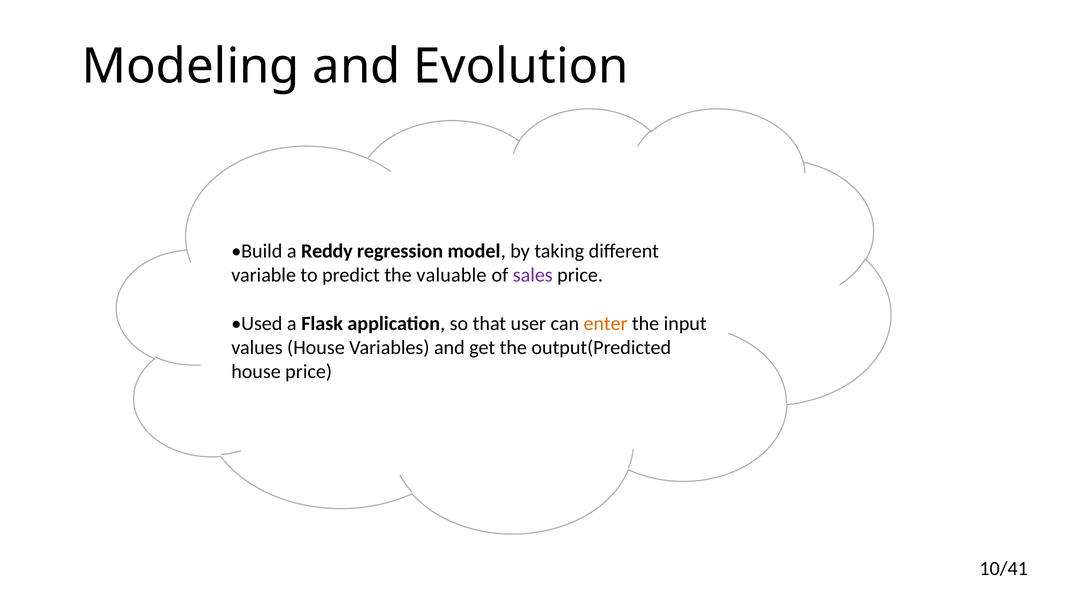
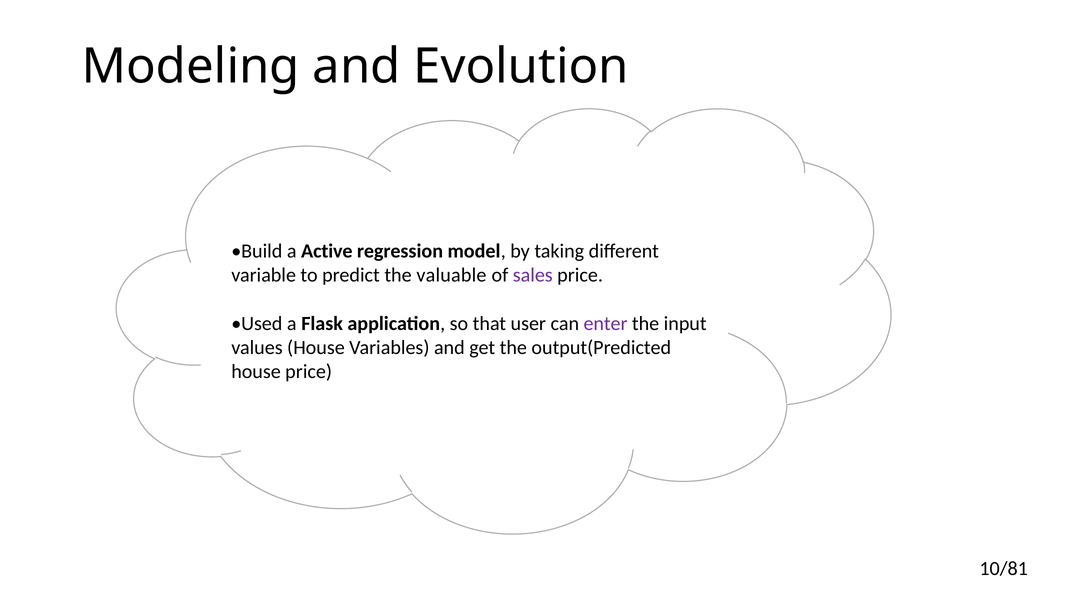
Reddy: Reddy -> Active (327, 251)
enter colour: orange -> purple (606, 324)
10/41: 10/41 -> 10/81 (1004, 569)
